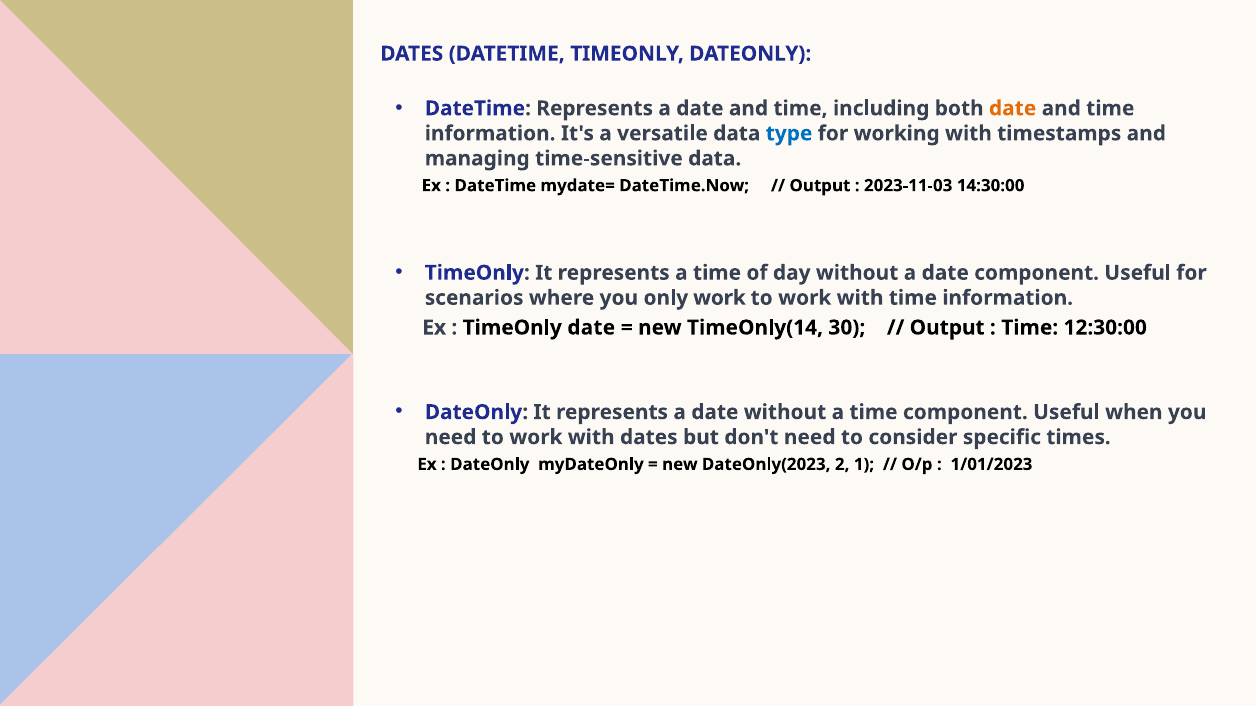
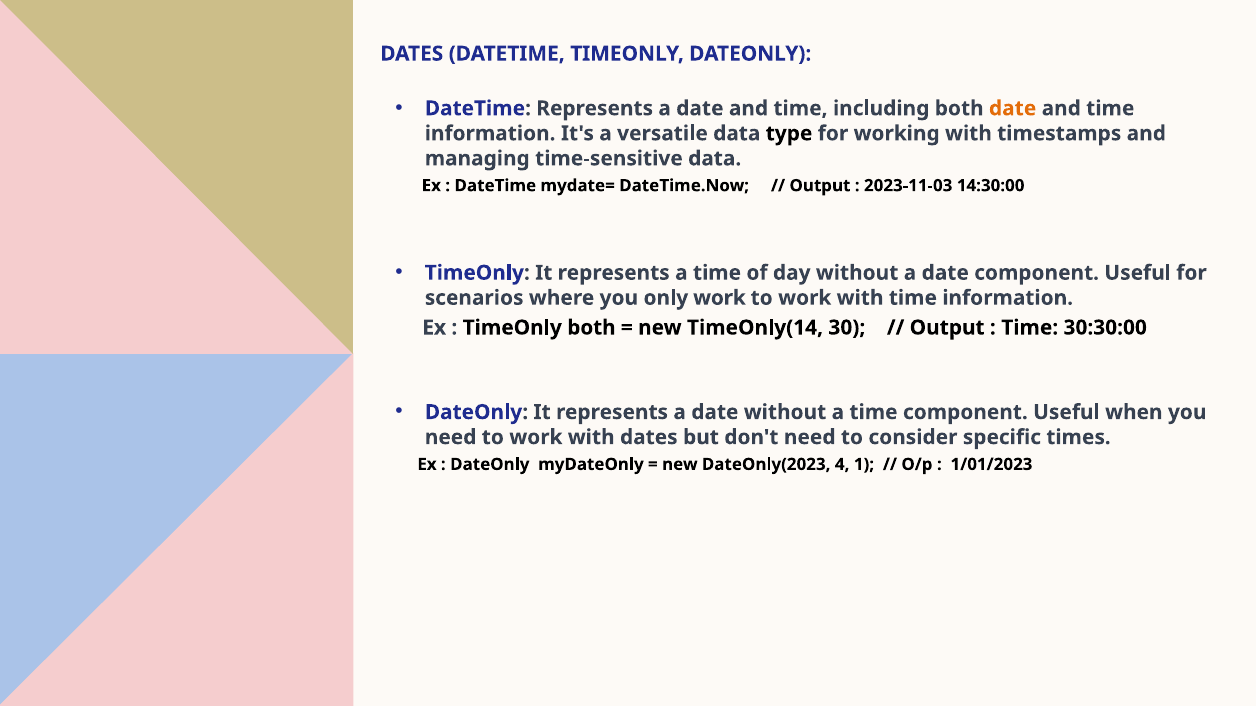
type colour: blue -> black (789, 134)
TimeOnly date: date -> both (591, 328)
12:30:00: 12:30:00 -> 30:30:00 (1105, 328)
2: 2 -> 4 (842, 465)
